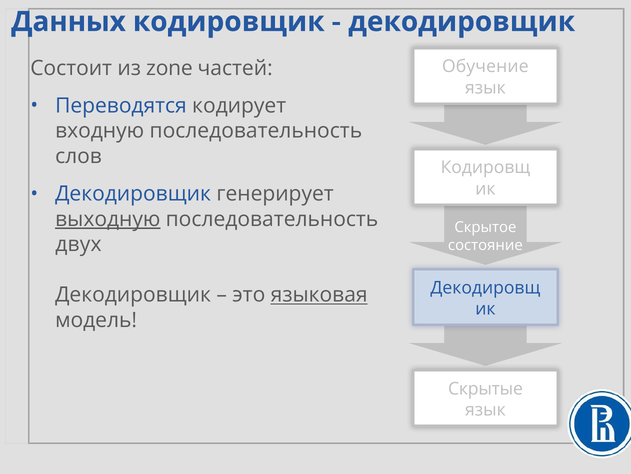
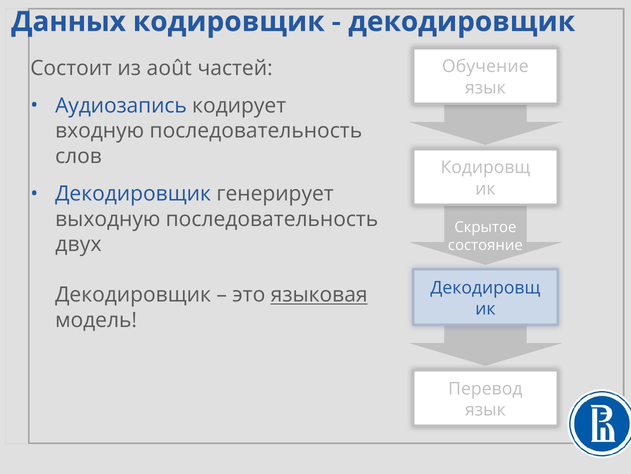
zone: zone -> août (169, 68)
Переводятся: Переводятся -> Аудиозапись (121, 106)
выходную underline: present -> none (108, 219)
Скрытые: Скрытые -> Перевод (485, 388)
